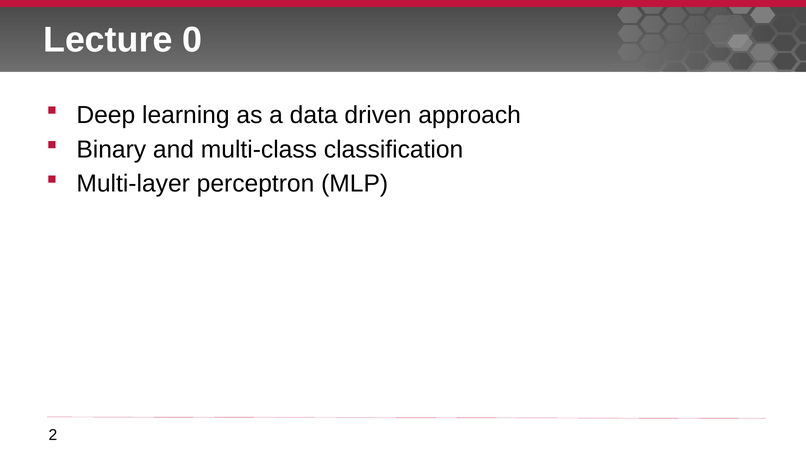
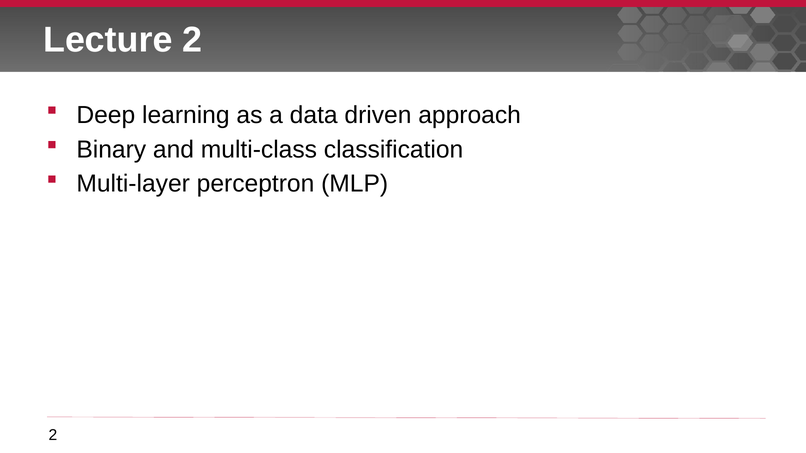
Lecture 0: 0 -> 2 (192, 40)
